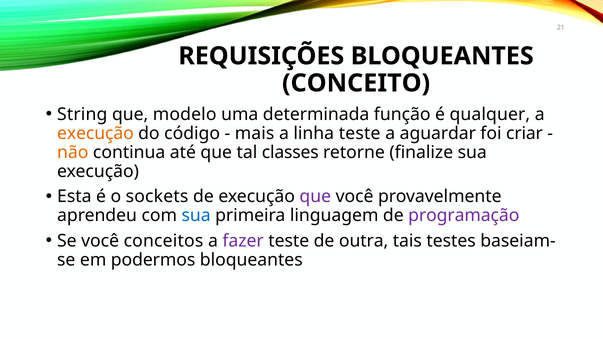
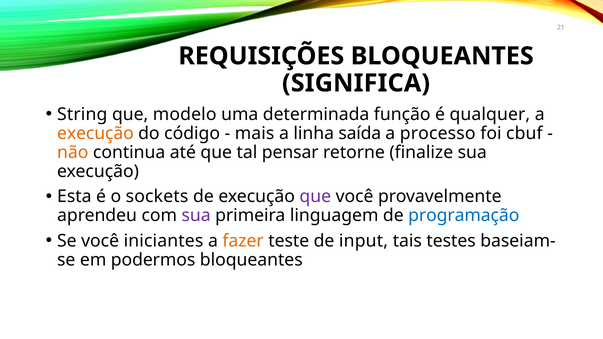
CONCEITO: CONCEITO -> SIGNIFICA (356, 83)
linha teste: teste -> saída (360, 133)
aguardar: aguardar -> processo (438, 133)
criar: criar -> cbuf (524, 133)
classes: classes -> pensar (290, 152)
sua colour: blue -> purple (196, 216)
programação colour: purple -> blue (464, 216)
conceitos: conceitos -> iniciantes (163, 241)
fazer colour: purple -> orange (243, 241)
outra: outra -> input (364, 241)
